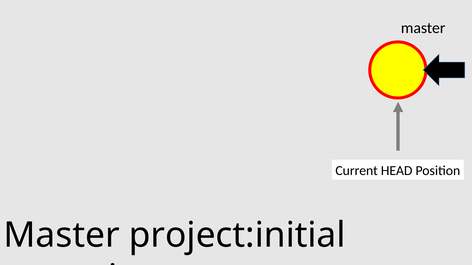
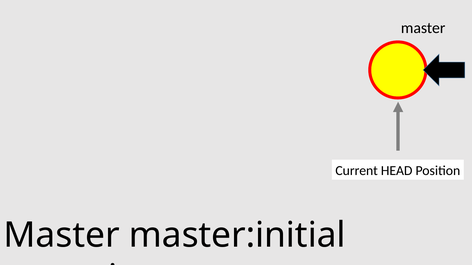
project:initial: project:initial -> master:initial (237, 235)
